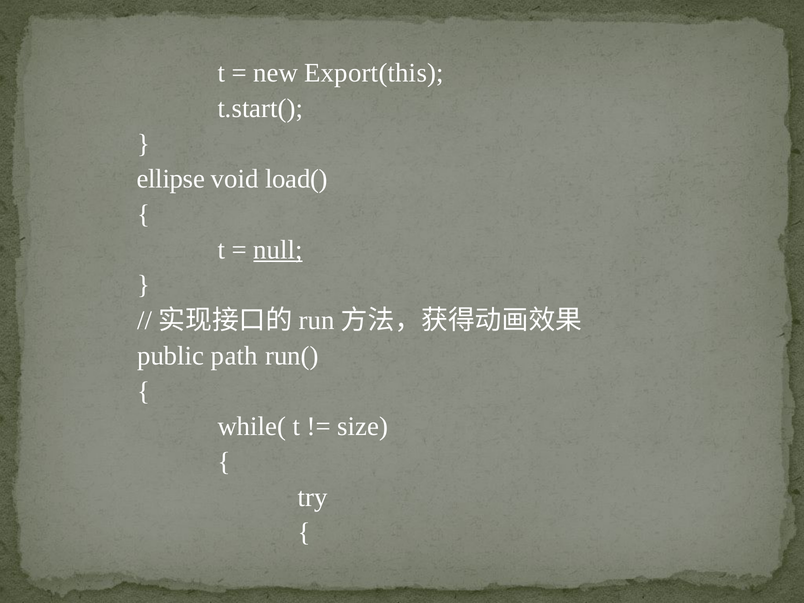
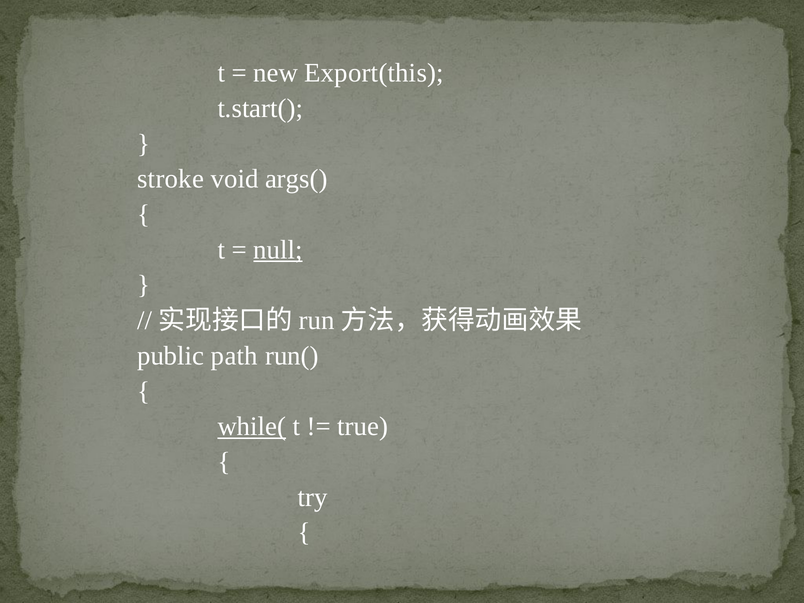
ellipse: ellipse -> stroke (171, 179)
load(: load( -> args( (296, 179)
while( underline: none -> present (252, 427)
size: size -> true (363, 427)
